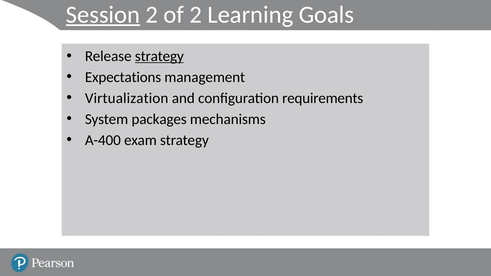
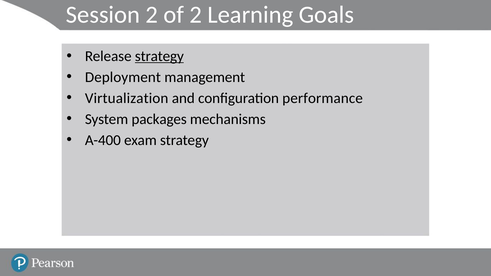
Session underline: present -> none (103, 15)
Expectations: Expectations -> Deployment (123, 77)
requirements: requirements -> performance (323, 98)
